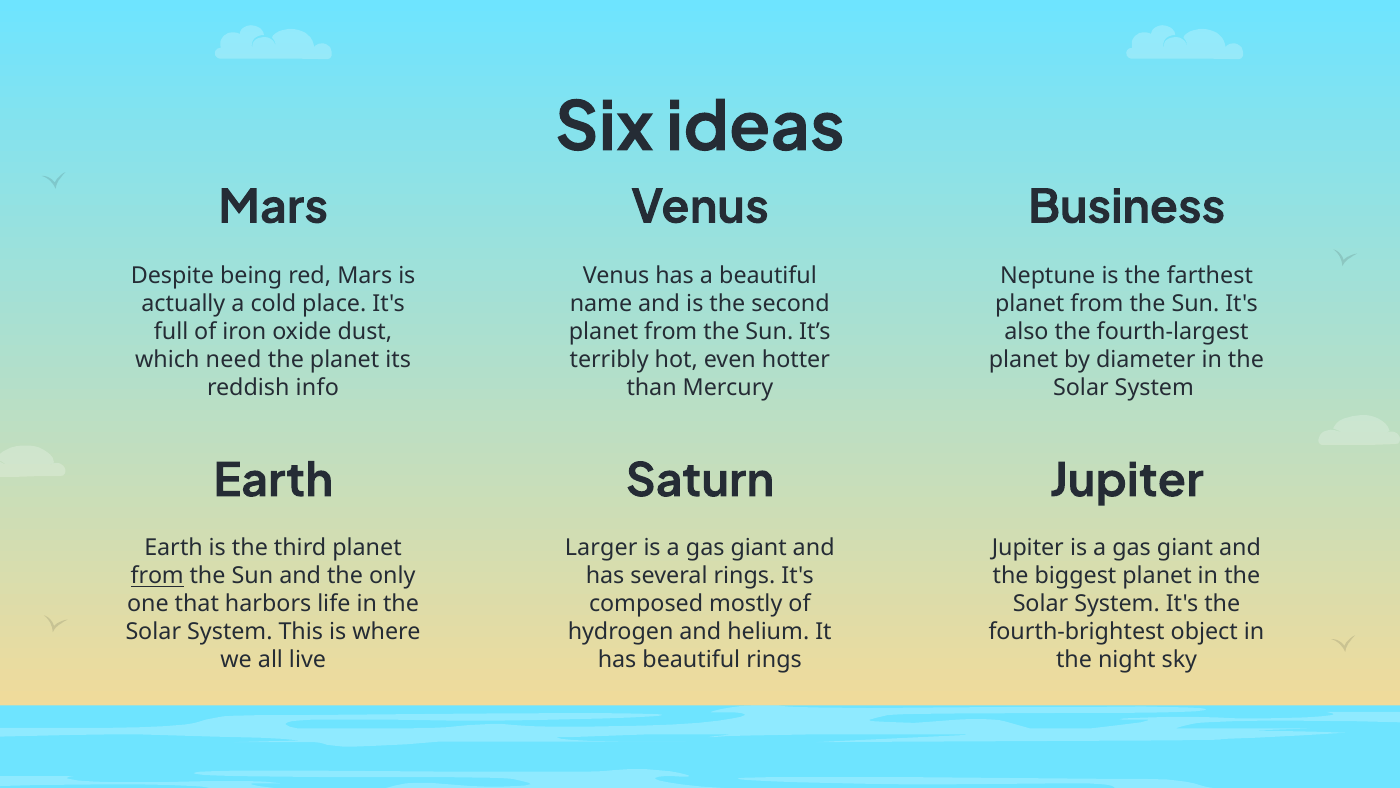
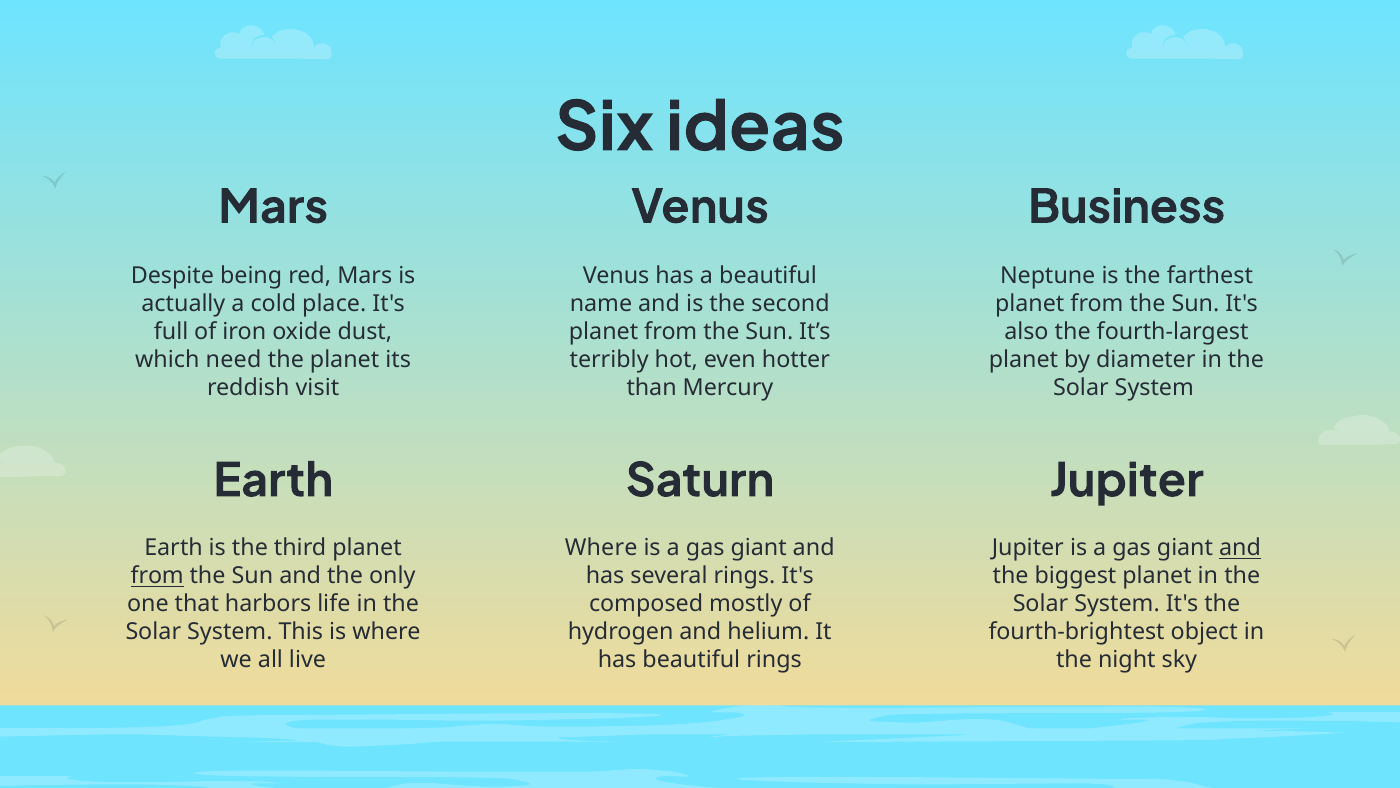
info: info -> visit (317, 387)
Larger: Larger -> Where (601, 548)
and underline: none -> present (1240, 548)
